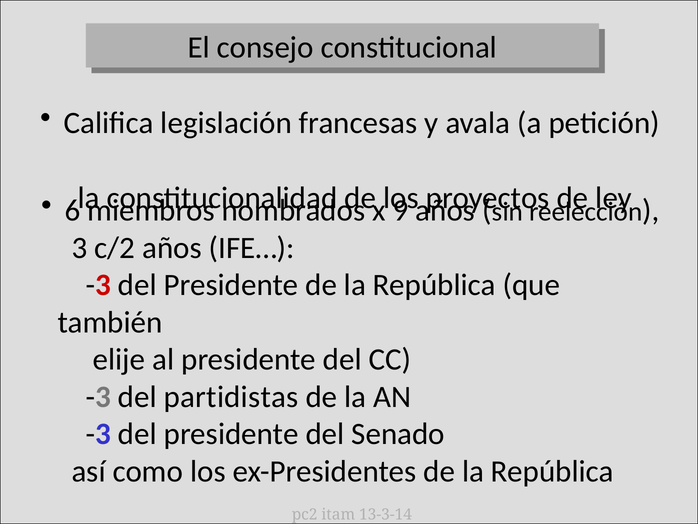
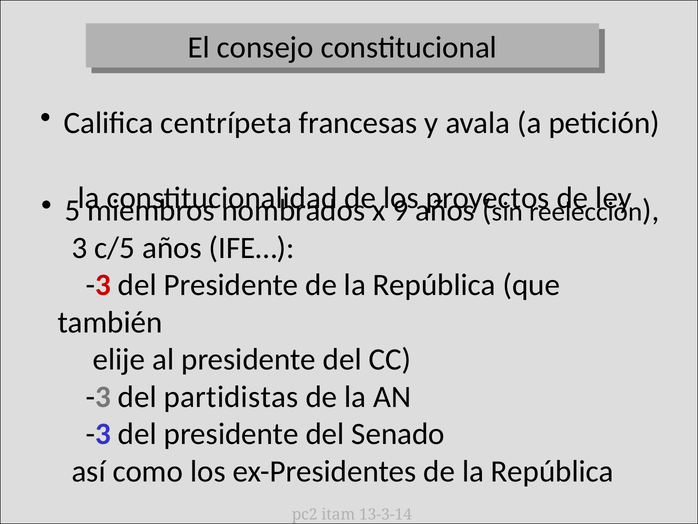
legislación: legislación -> centrípeta (226, 123)
6: 6 -> 5 (72, 210)
c/2: c/2 -> c/5 (115, 248)
